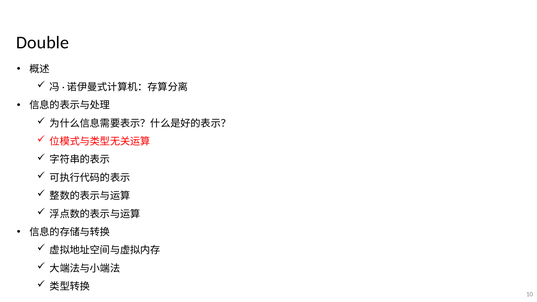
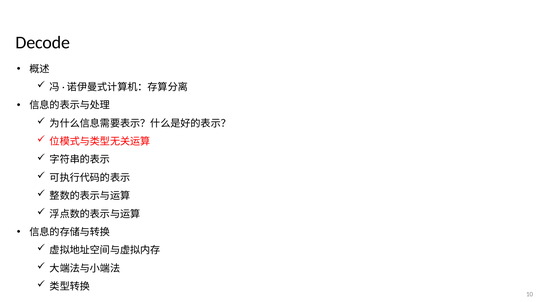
Double: Double -> Decode (43, 43)
